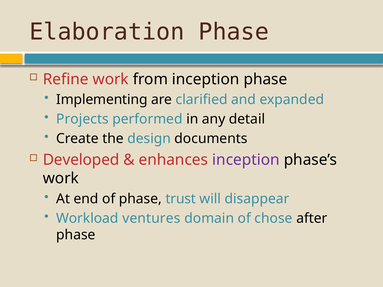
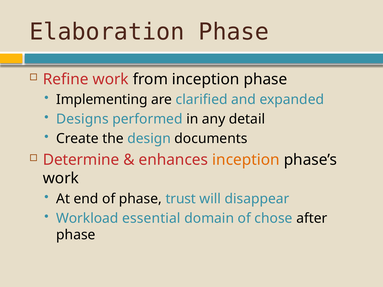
Projects: Projects -> Designs (82, 119)
Developed: Developed -> Determine (81, 160)
inception colour: purple -> orange (246, 160)
ventures: ventures -> essential (151, 218)
